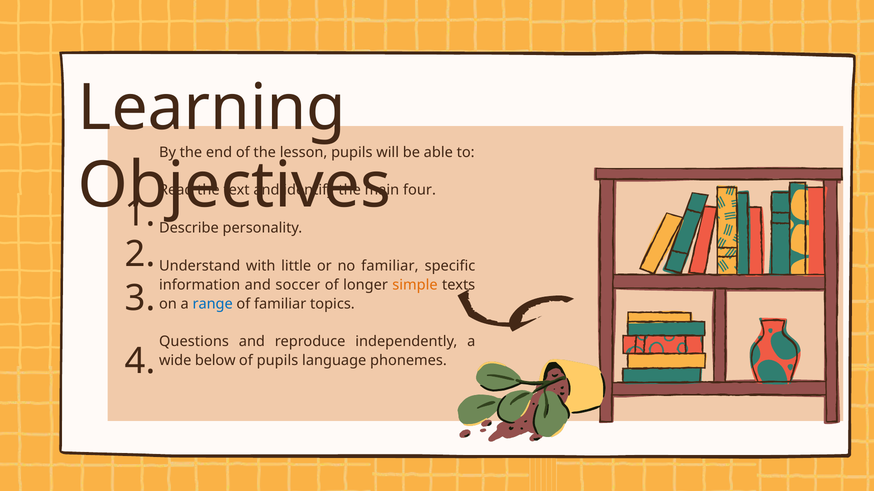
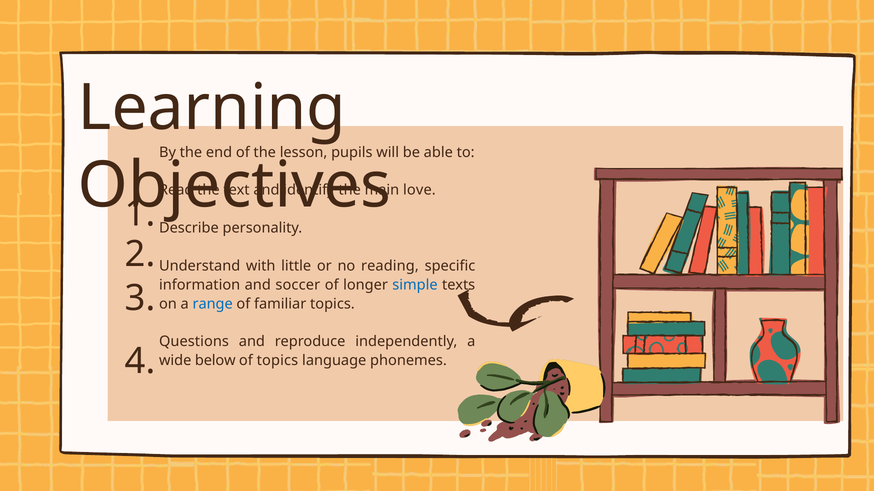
four: four -> love (419, 190)
no familiar: familiar -> reading (390, 266)
simple colour: orange -> blue (415, 285)
of pupils: pupils -> topics (277, 361)
